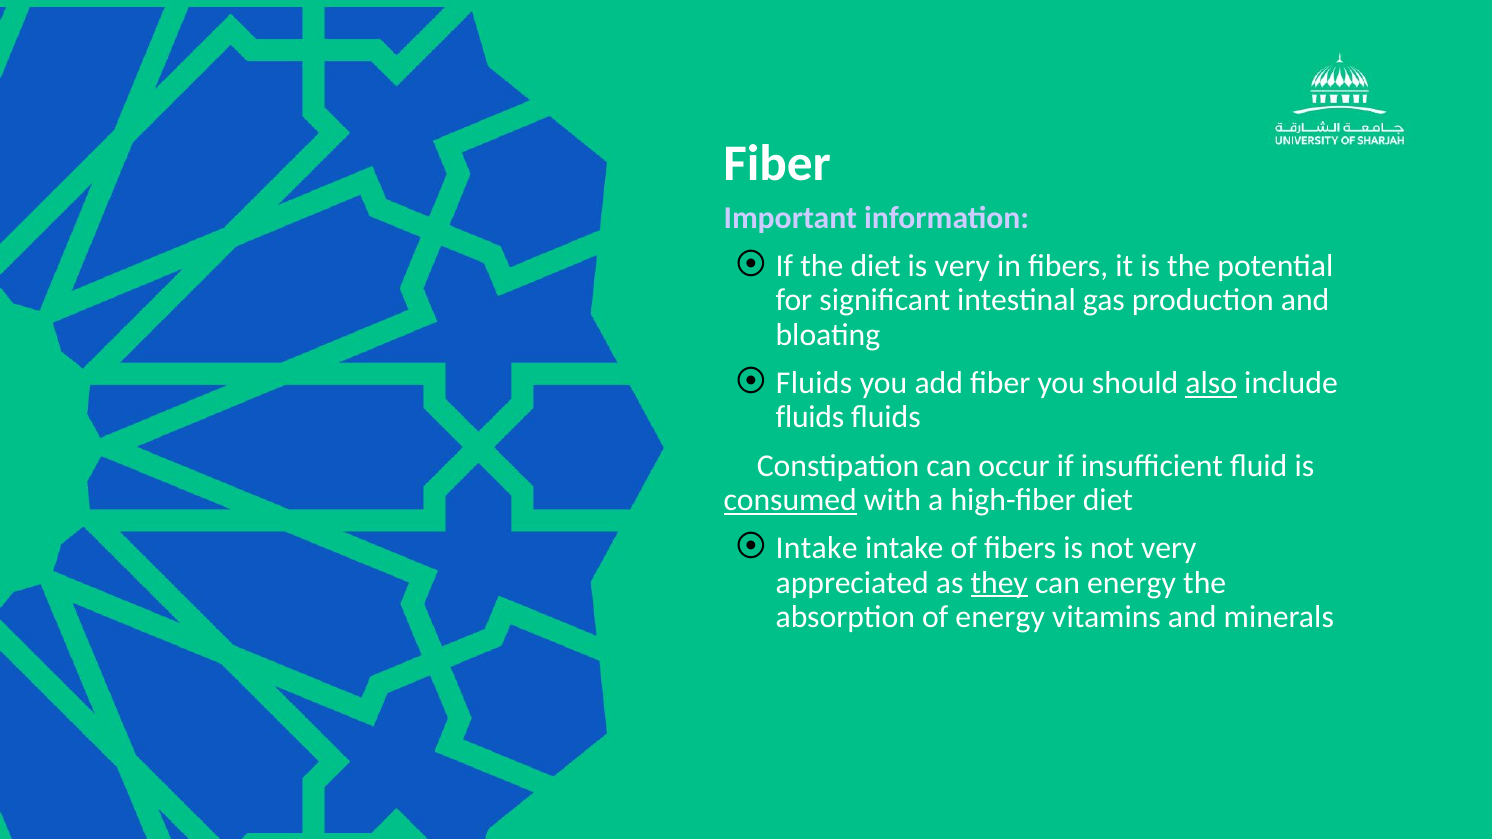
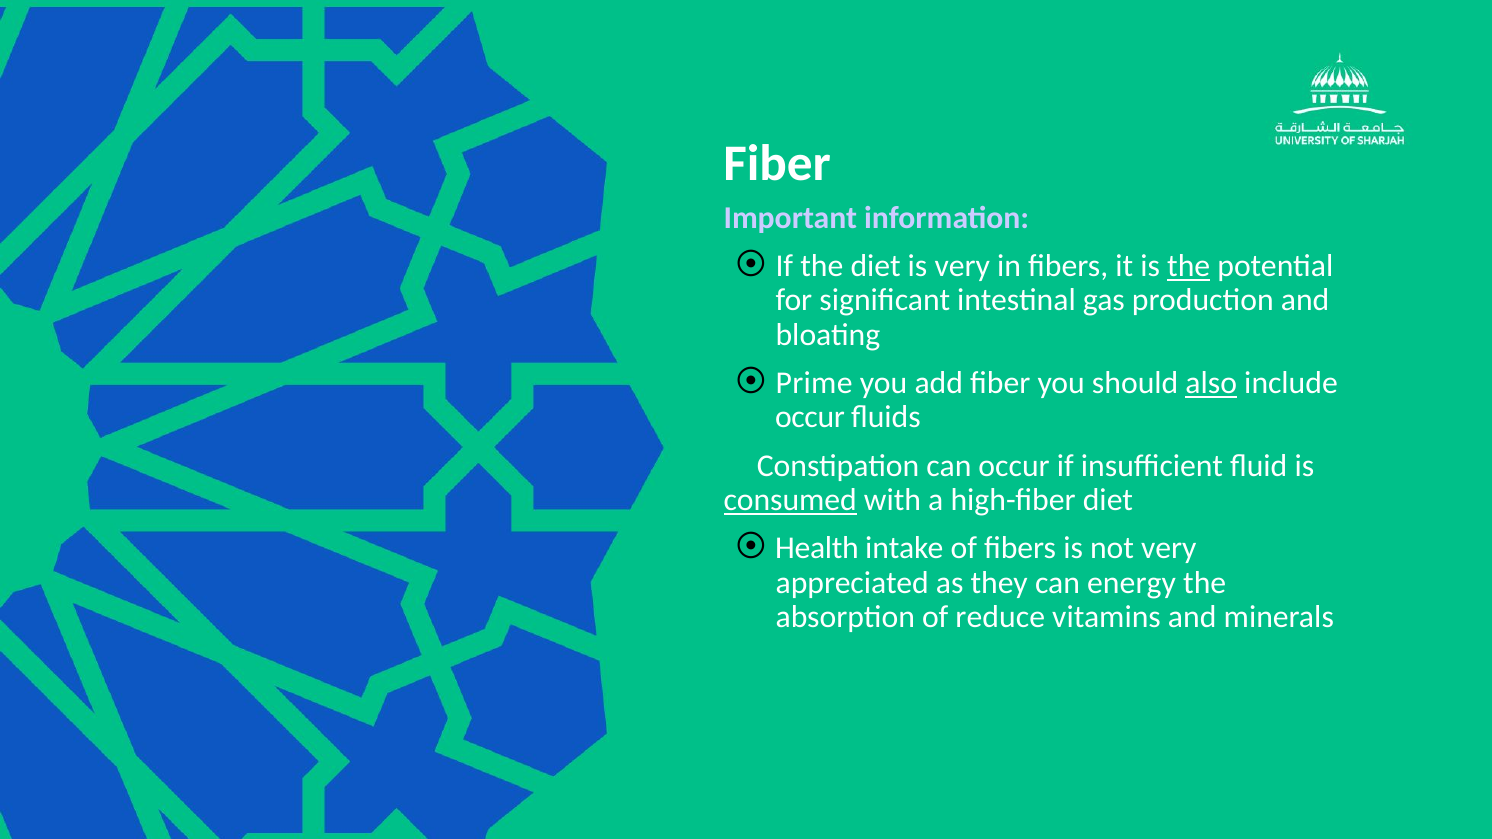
the underline: none -> present (1189, 266)
Fluids: Fluids -> Prime (814, 383)
fluids: fluids -> occur (810, 418)
Intake: Intake -> Health (817, 549)
they underline: present -> none (999, 583)
of energy: energy -> reduce (1000, 617)
